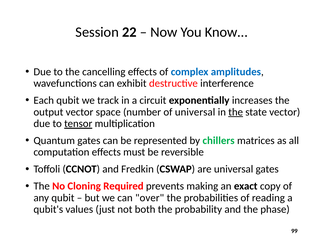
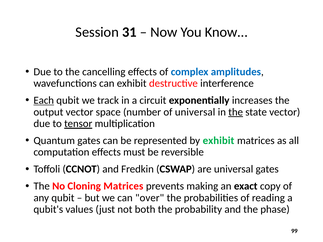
22: 22 -> 31 (129, 32)
Each underline: none -> present (44, 100)
by chillers: chillers -> exhibit (219, 141)
Cloning Required: Required -> Matrices (123, 186)
